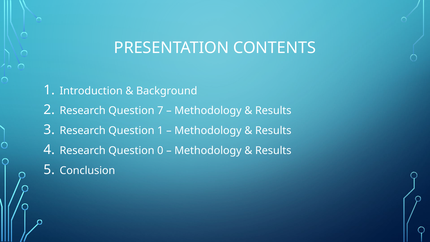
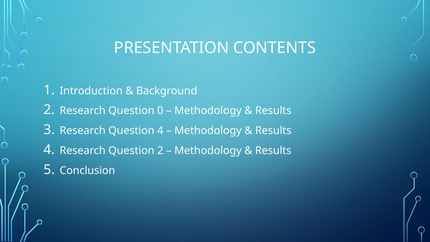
7: 7 -> 0 (160, 111)
Question 1: 1 -> 4 (160, 131)
Question 0: 0 -> 2 (160, 151)
